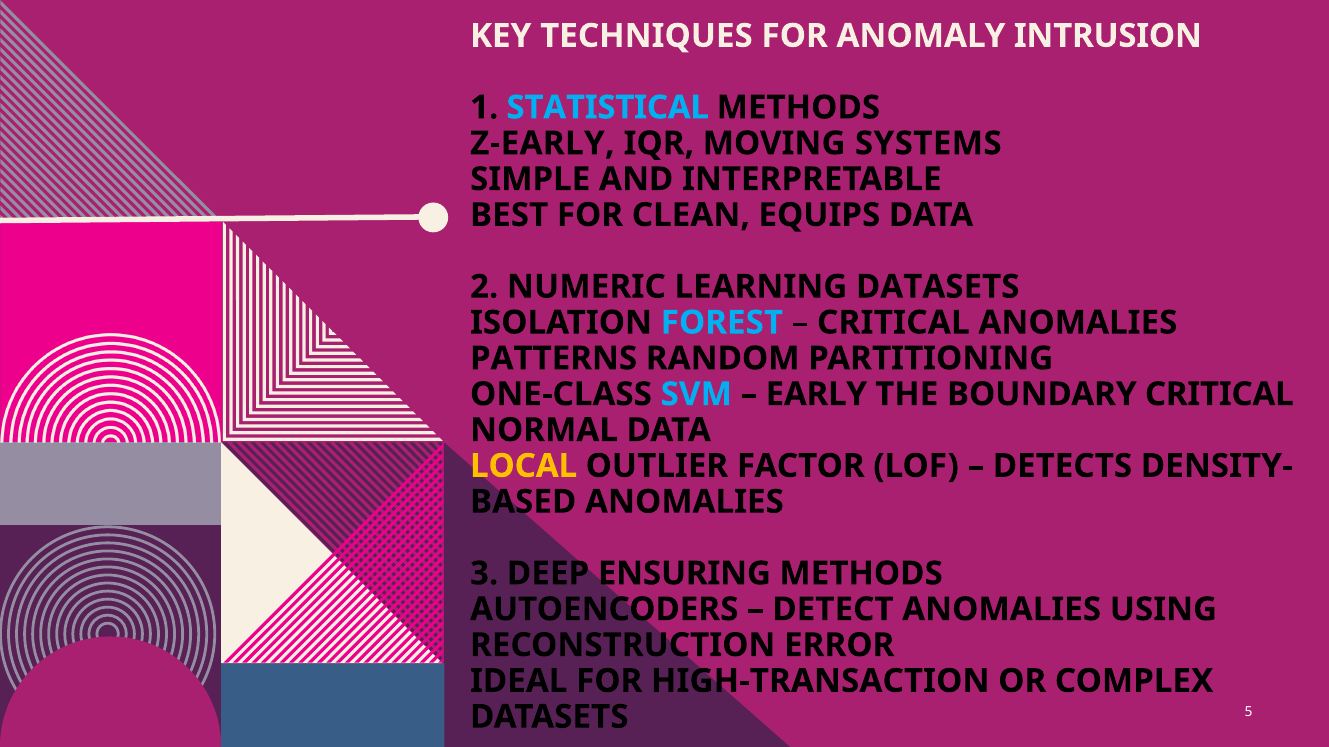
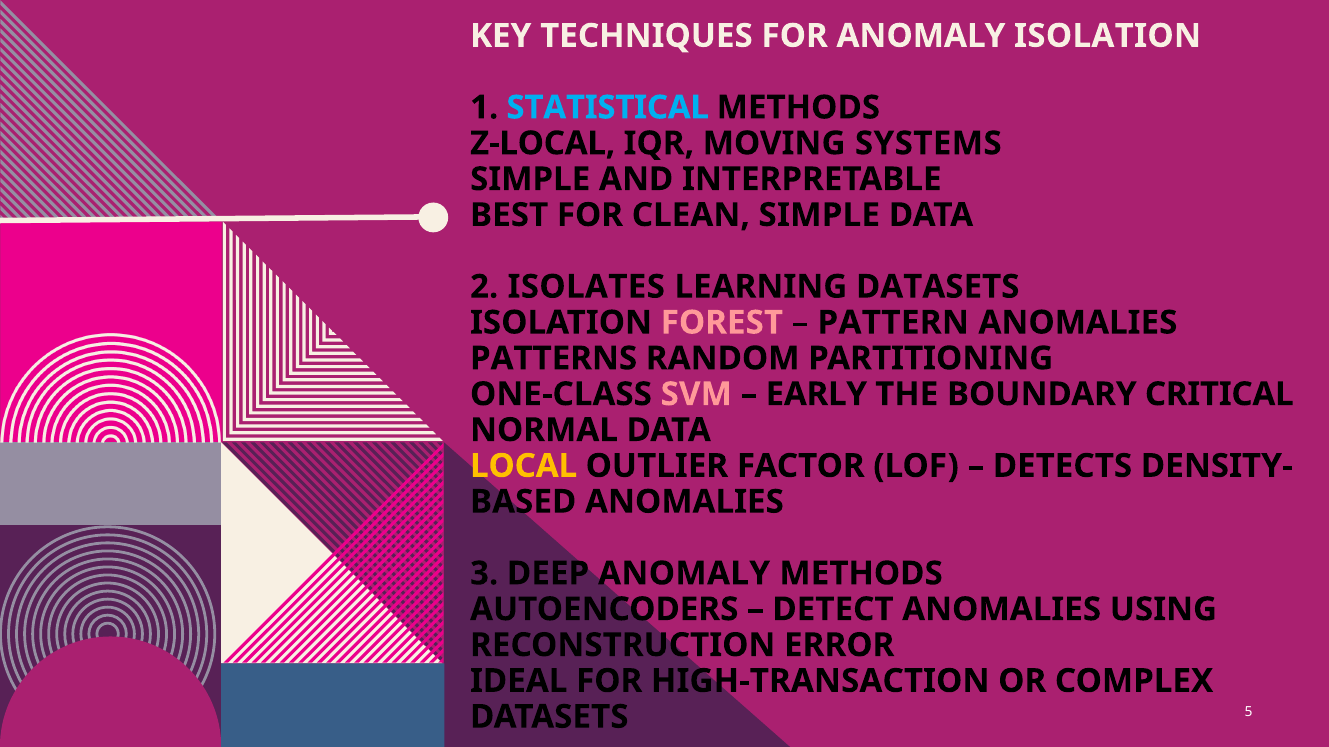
ANOMALY INTRUSION: INTRUSION -> ISOLATION (1108, 36)
Z-EARLY: Z-EARLY -> Z-LOCAL (543, 143)
CLEAN EQUIPS: EQUIPS -> SIMPLE (819, 215)
NUMERIC: NUMERIC -> ISOLATES (586, 287)
FOREST colour: light blue -> pink (722, 323)
CRITICAL: CRITICAL -> PATTERN (893, 323)
SVM colour: light blue -> pink (696, 395)
DEEP ENSURING: ENSURING -> ANOMALY (684, 574)
